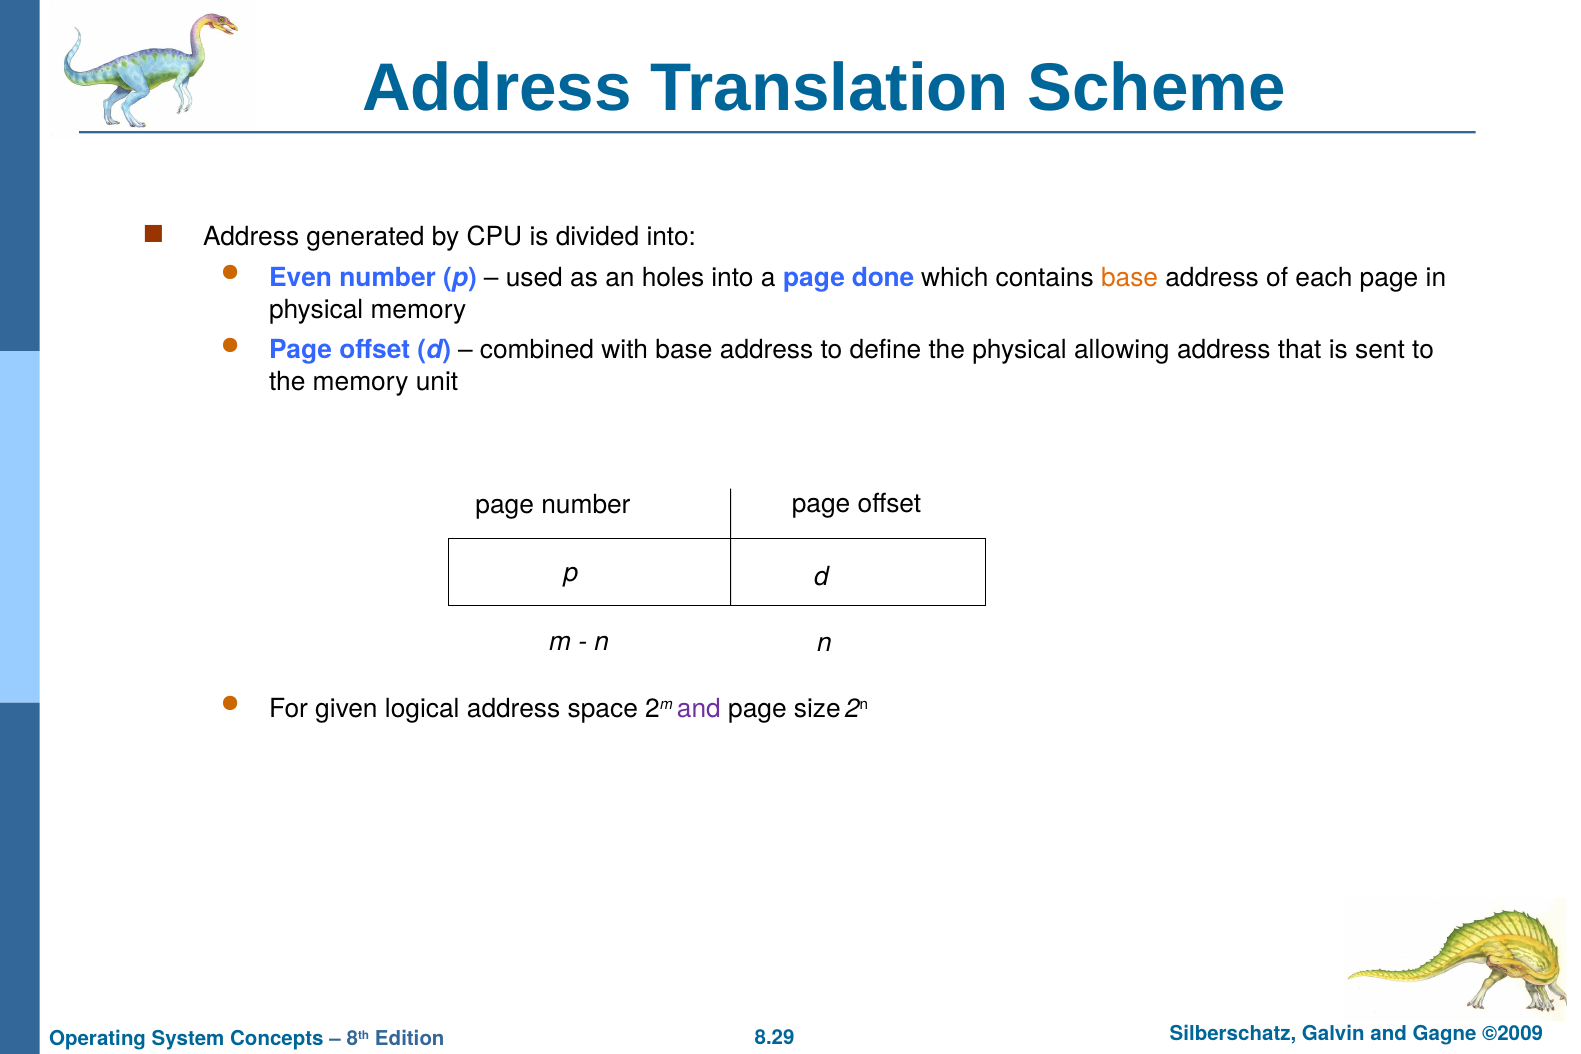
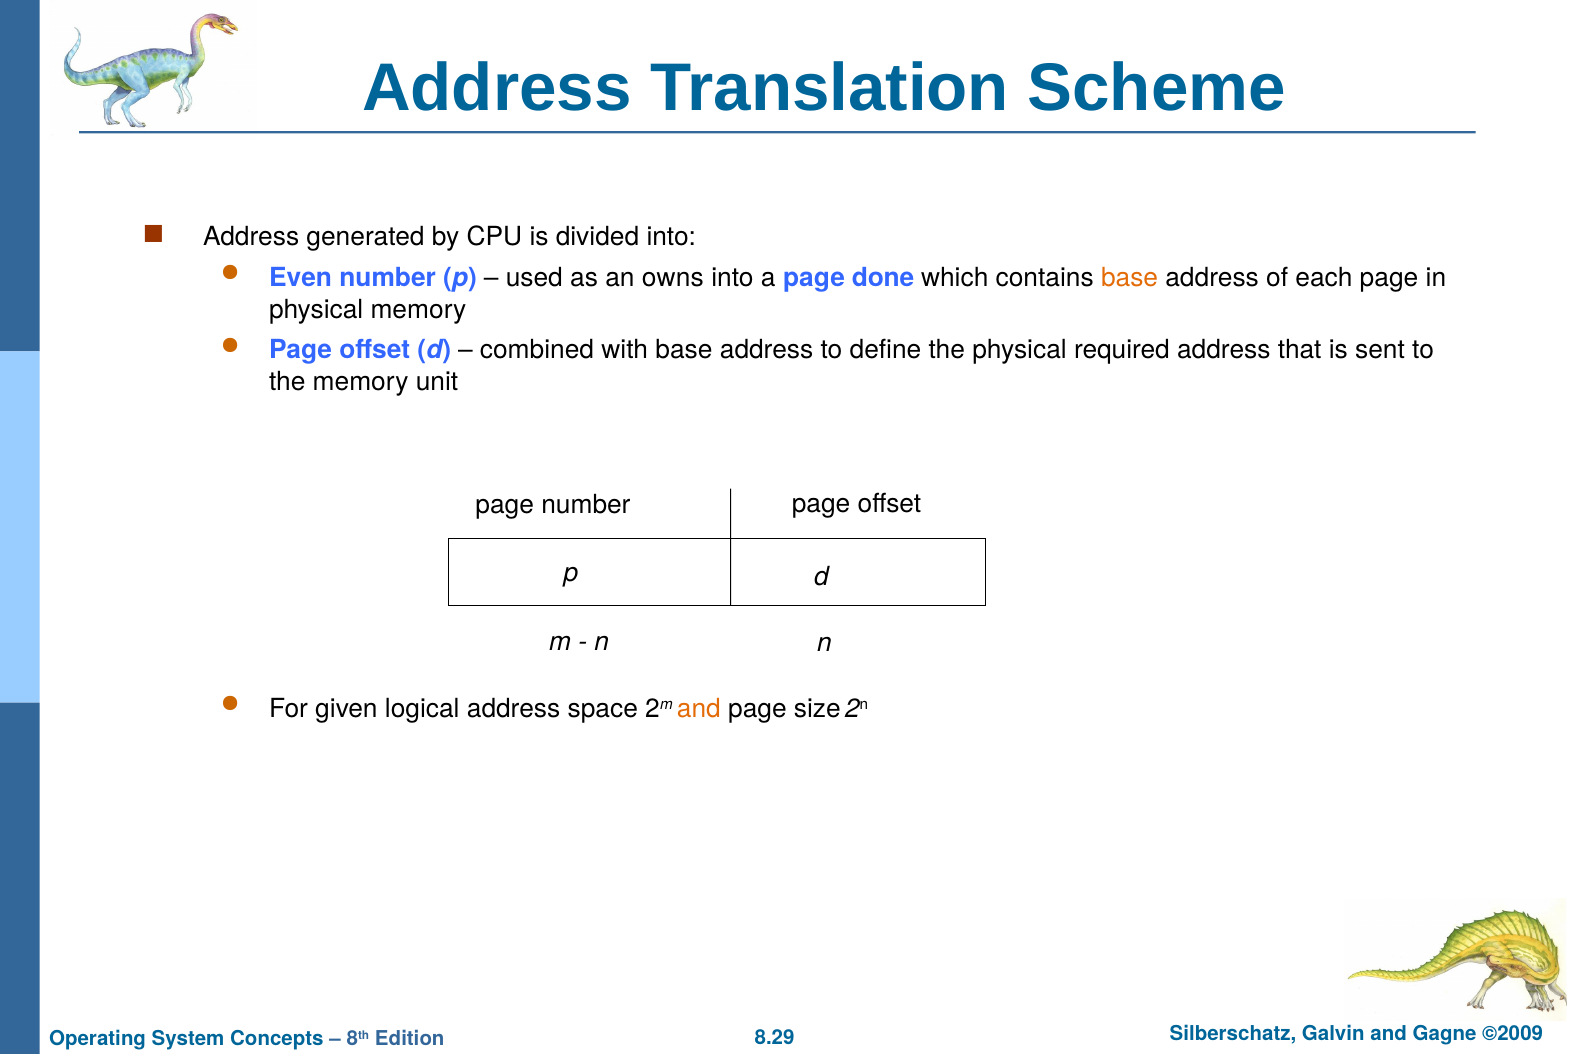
holes: holes -> owns (673, 278)
allowing: allowing -> required (1122, 350)
and colour: purple -> orange (699, 708)
